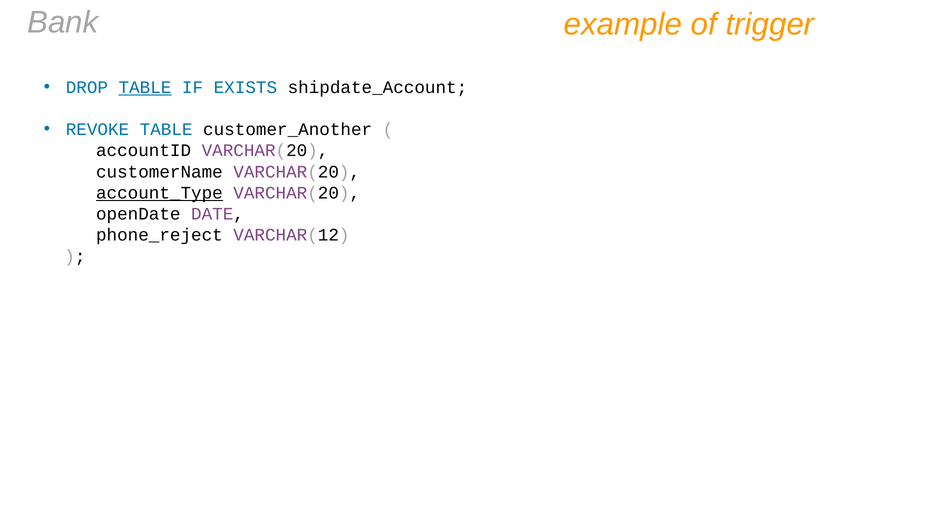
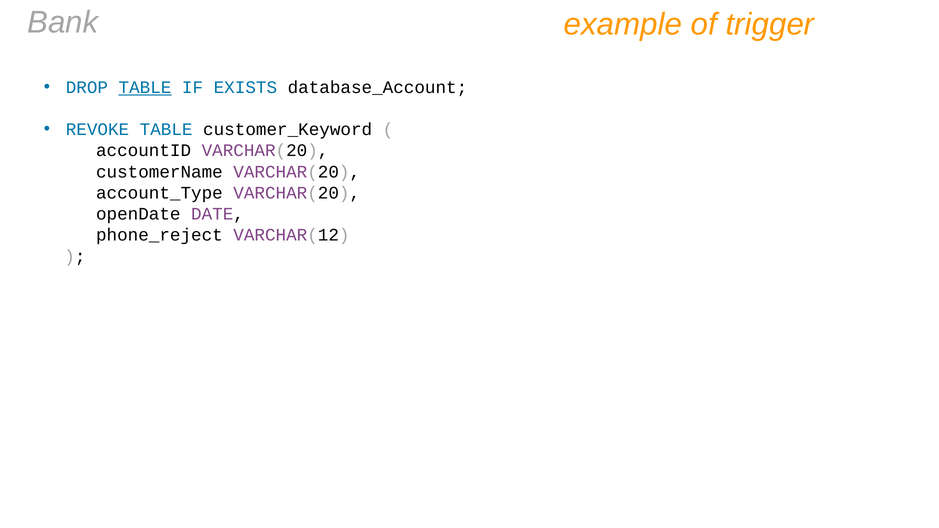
shipdate_Account: shipdate_Account -> database_Account (377, 87)
customer_Another: customer_Another -> customer_Keyword (288, 130)
account_Type underline: present -> none (159, 193)
